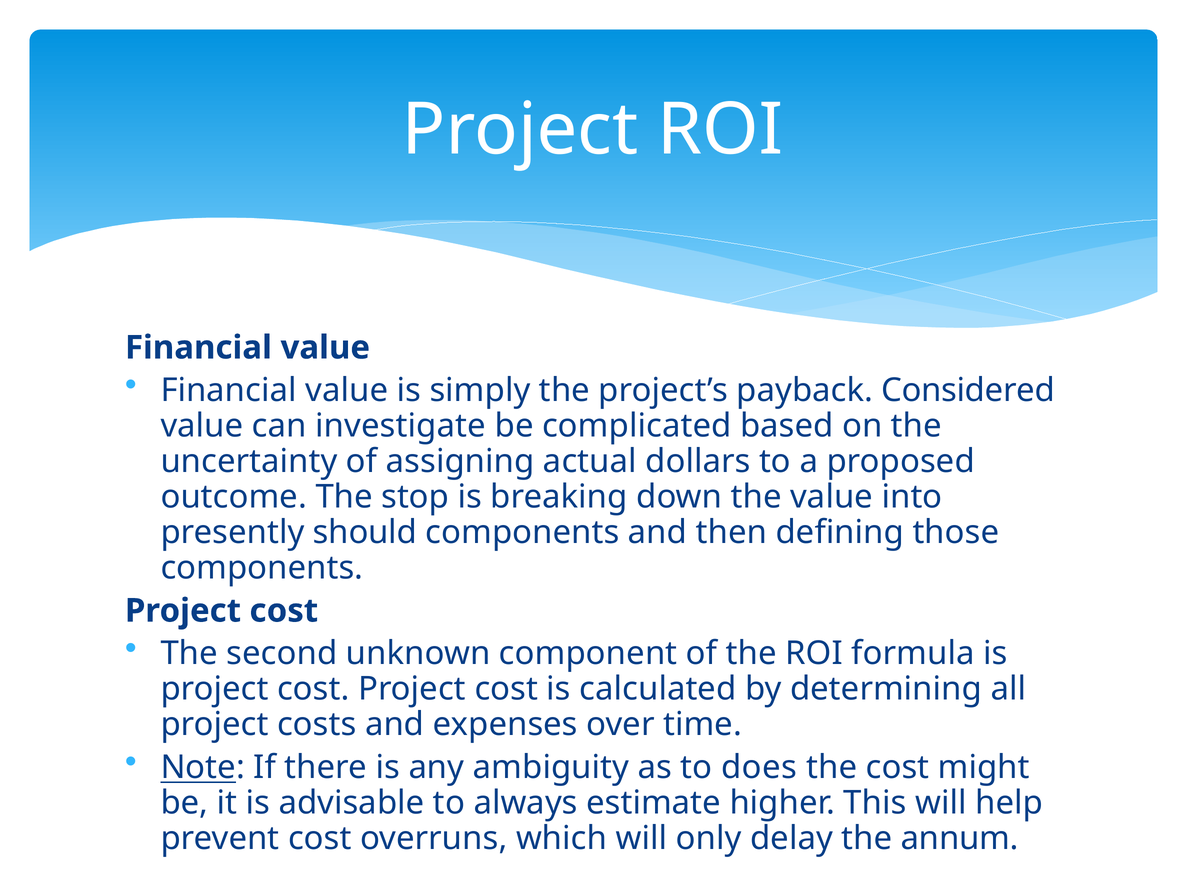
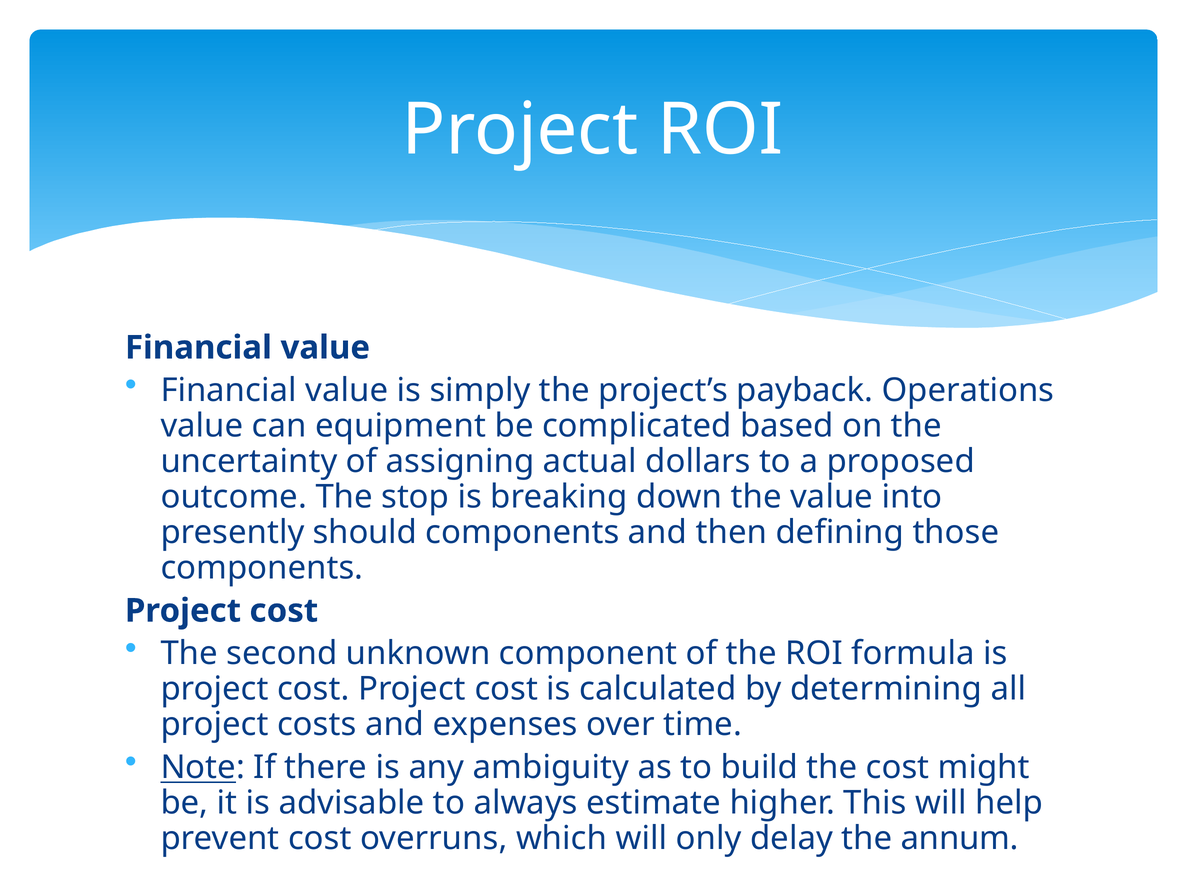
Considered: Considered -> Operations (968, 391)
investigate: investigate -> equipment (401, 426)
does: does -> build (759, 768)
